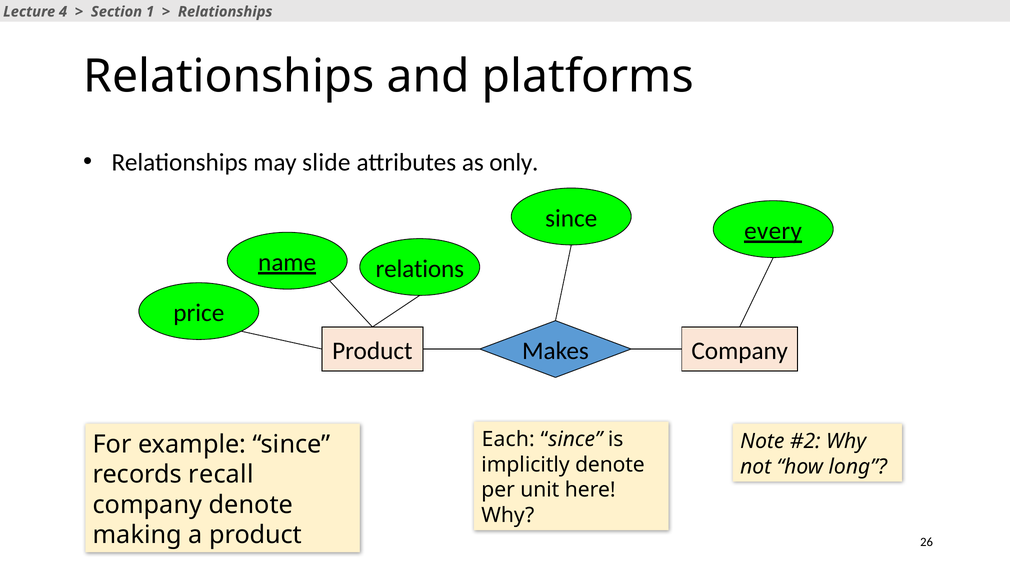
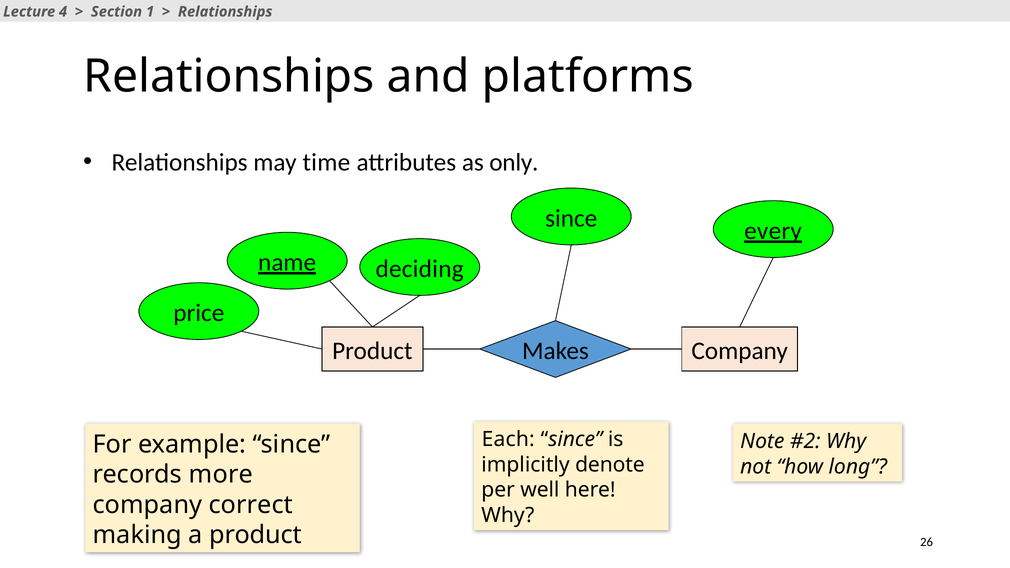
slide: slide -> time (326, 162)
relations: relations -> deciding (420, 269)
recall: recall -> more (221, 475)
unit: unit -> well (540, 490)
company denote: denote -> correct (251, 505)
